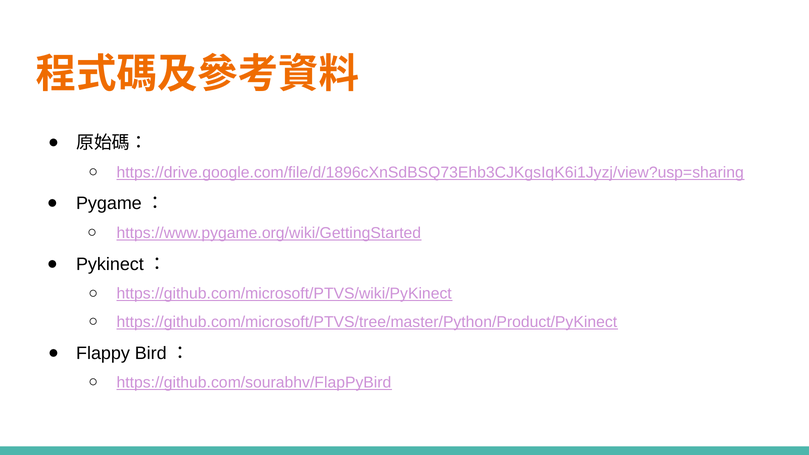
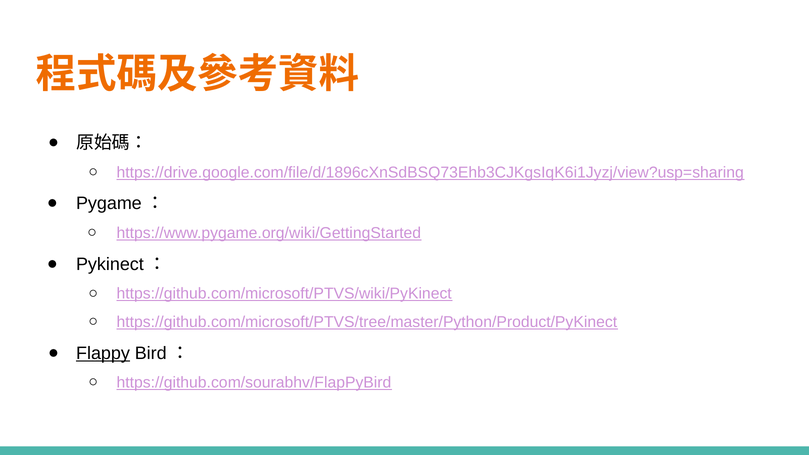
Flappy underline: none -> present (103, 353)
